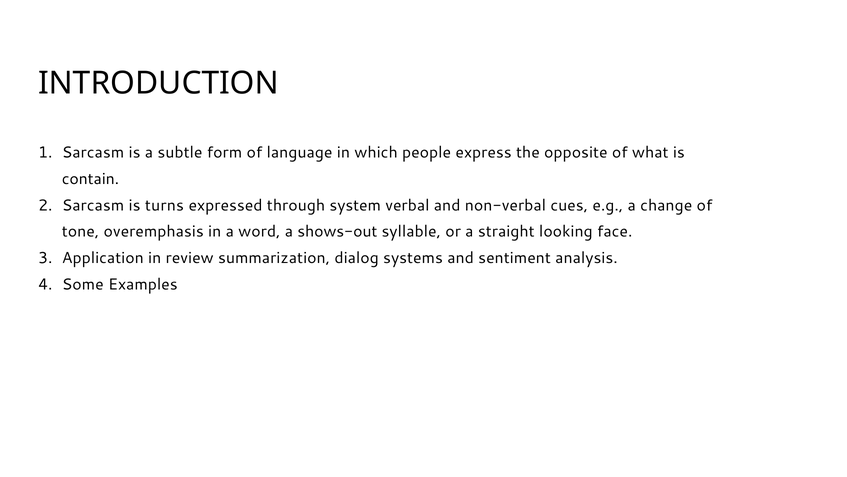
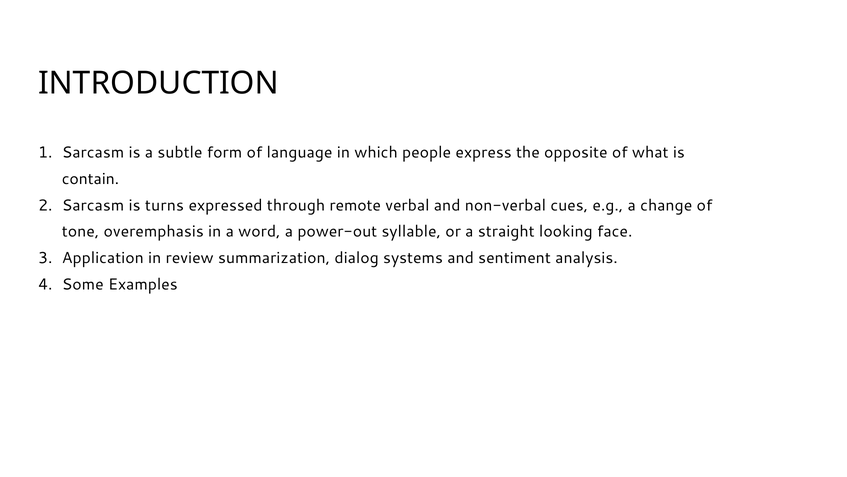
system: system -> remote (355, 205)
shows-out: shows-out -> power-out (337, 231)
